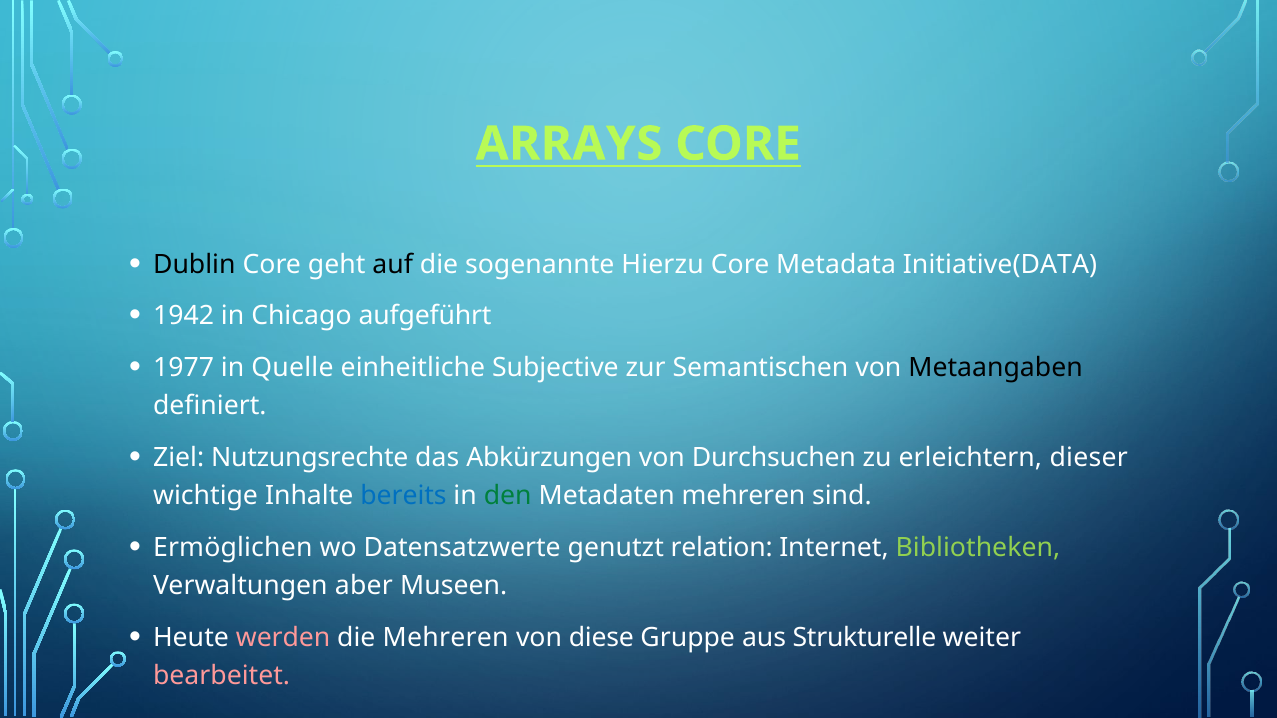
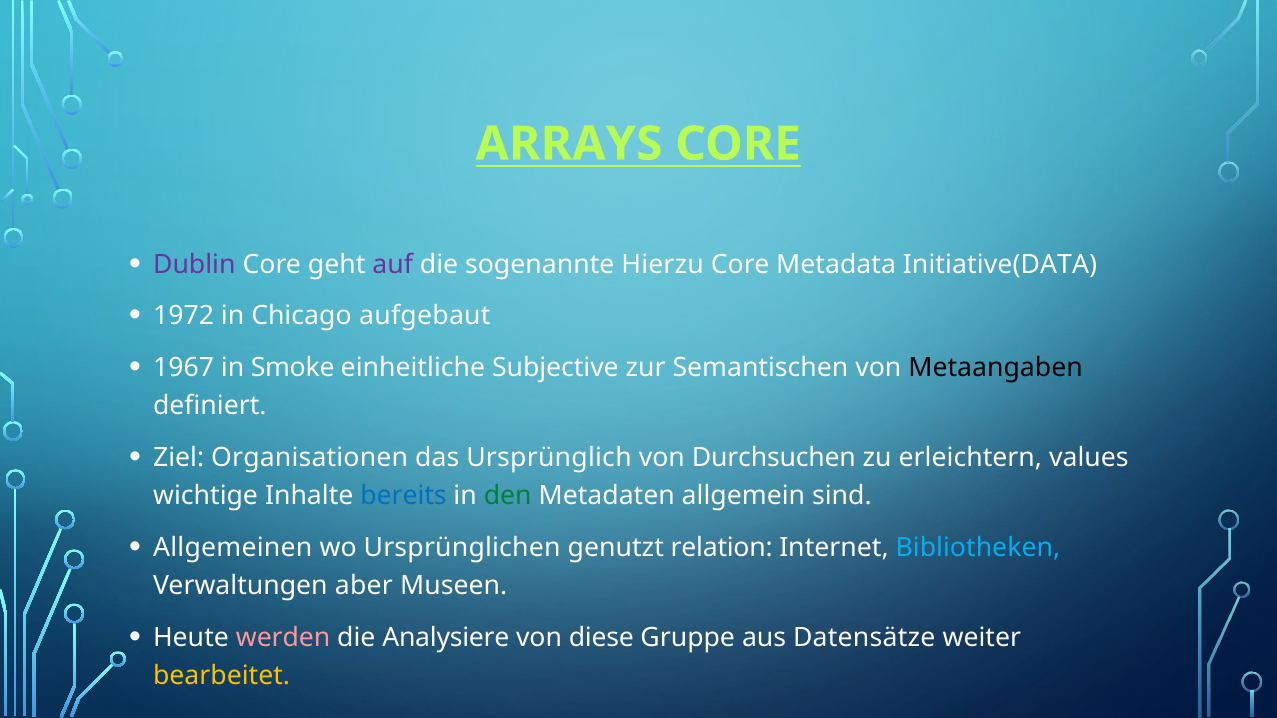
Dublin colour: black -> purple (194, 265)
auf colour: black -> purple (393, 265)
1942: 1942 -> 1972 (184, 316)
aufgeführt: aufgeführt -> aufgebaut (425, 316)
1977: 1977 -> 1967 (184, 368)
Quelle: Quelle -> Smoke (293, 368)
Nutzungsrechte: Nutzungsrechte -> Organisationen (310, 458)
Abkürzungen: Abkürzungen -> Ursprünglich (549, 458)
dieser: dieser -> values (1089, 458)
Metadaten mehreren: mehreren -> allgemein (743, 496)
Ermöglichen: Ermöglichen -> Allgemeinen (233, 548)
Datensatzwerte: Datensatzwerte -> Ursprünglichen (462, 548)
Bibliotheken colour: light green -> light blue (978, 548)
die Mehreren: Mehreren -> Analysiere (446, 638)
Strukturelle: Strukturelle -> Datensätze (864, 638)
bearbeitet colour: pink -> yellow (222, 676)
